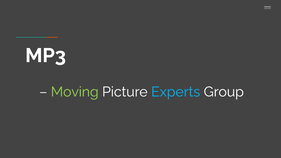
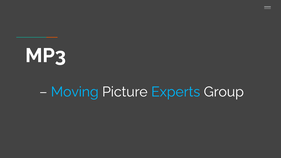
Moving colour: light green -> light blue (75, 92)
